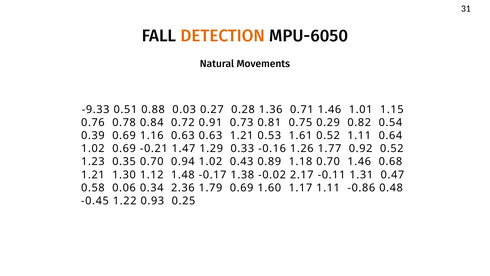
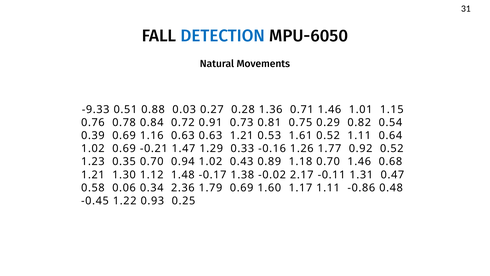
DETECTION colour: orange -> blue (223, 36)
